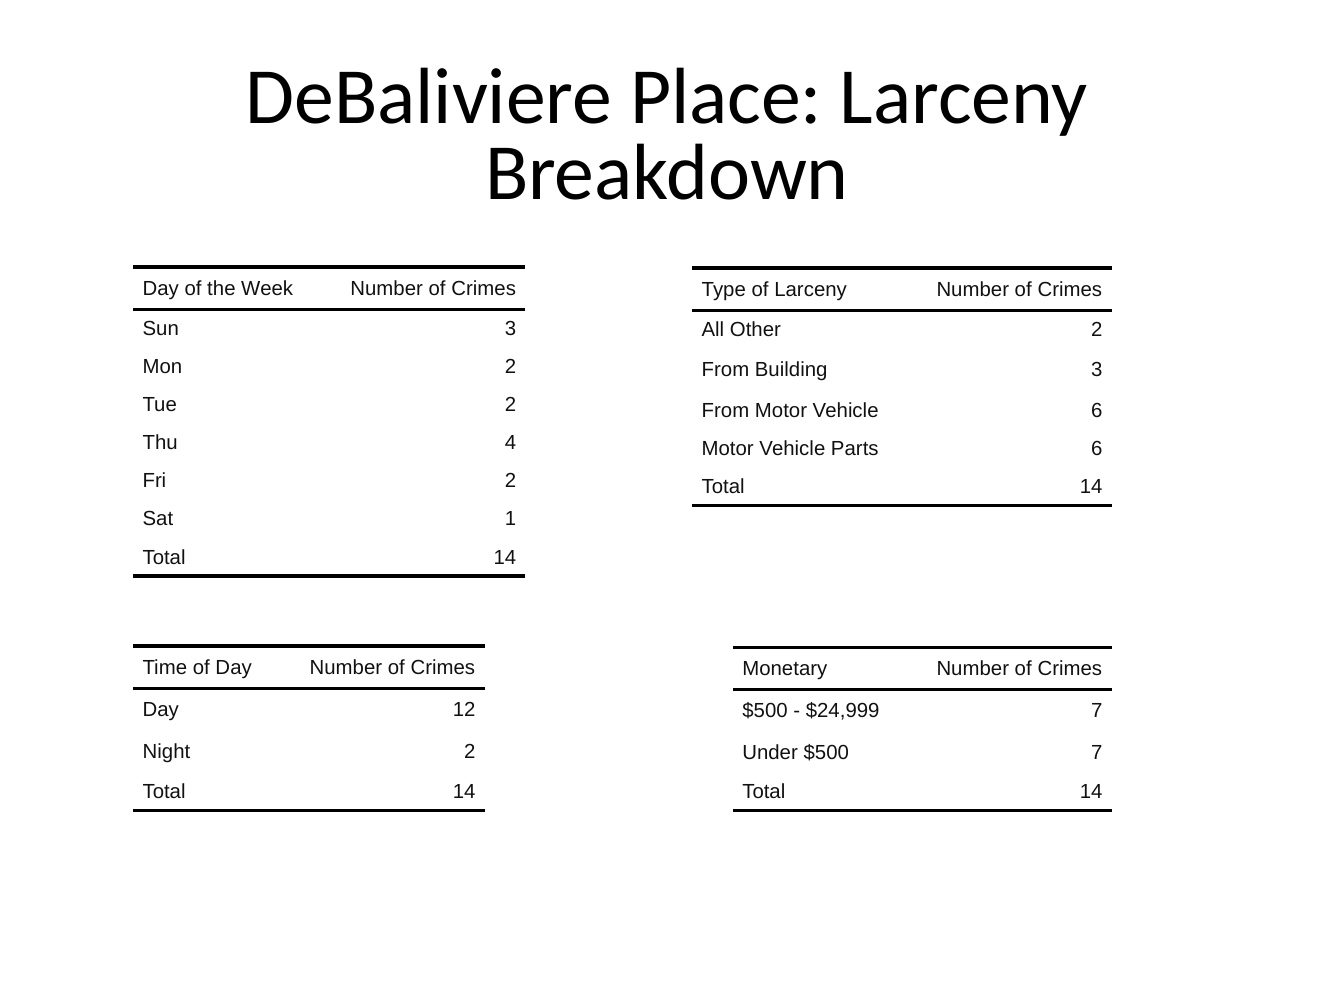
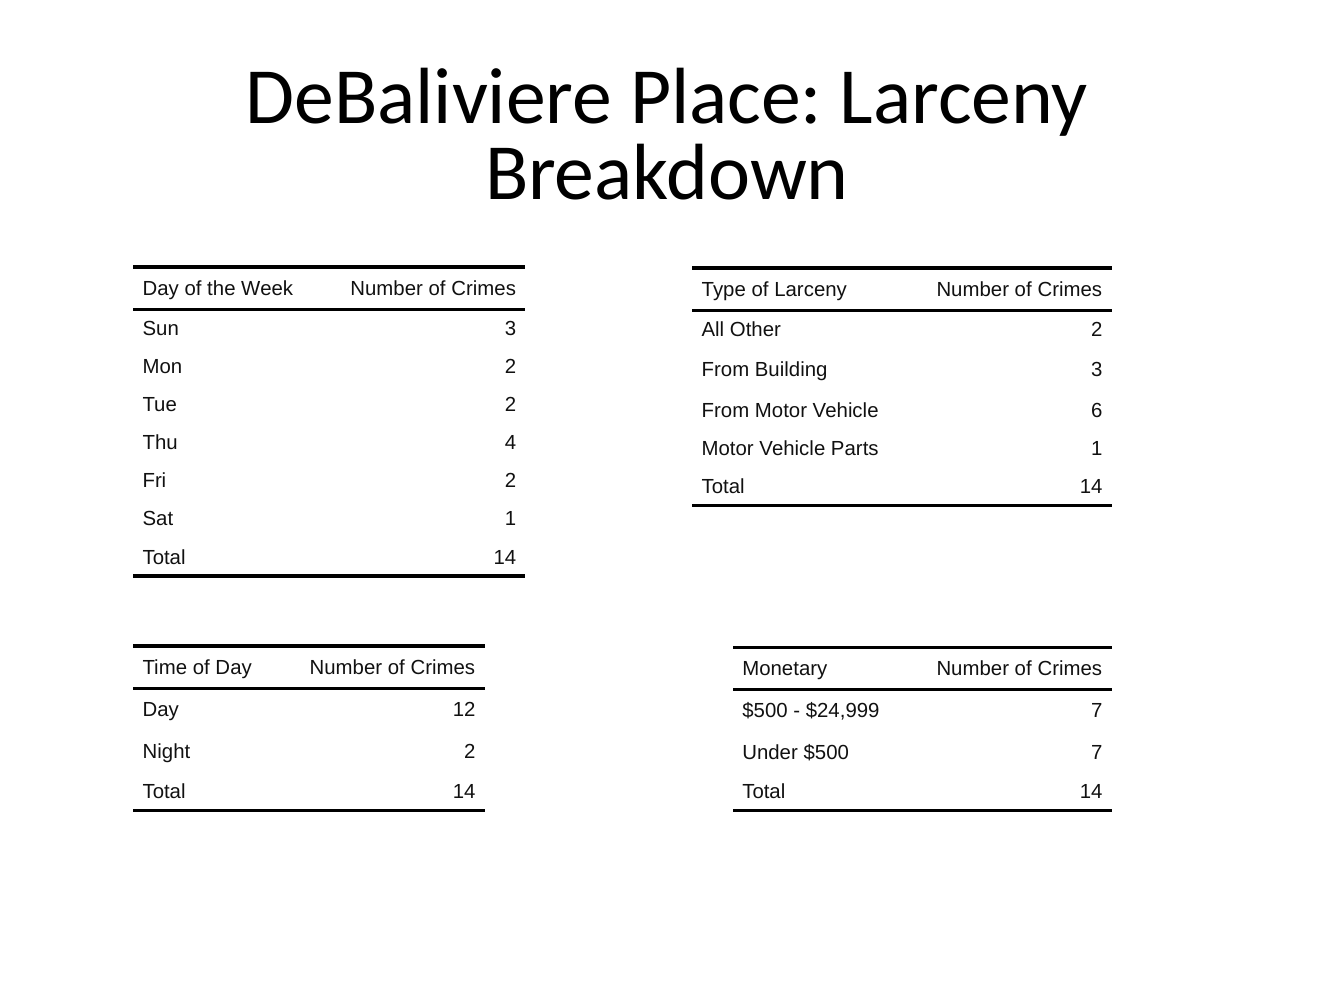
Parts 6: 6 -> 1 (1097, 448)
